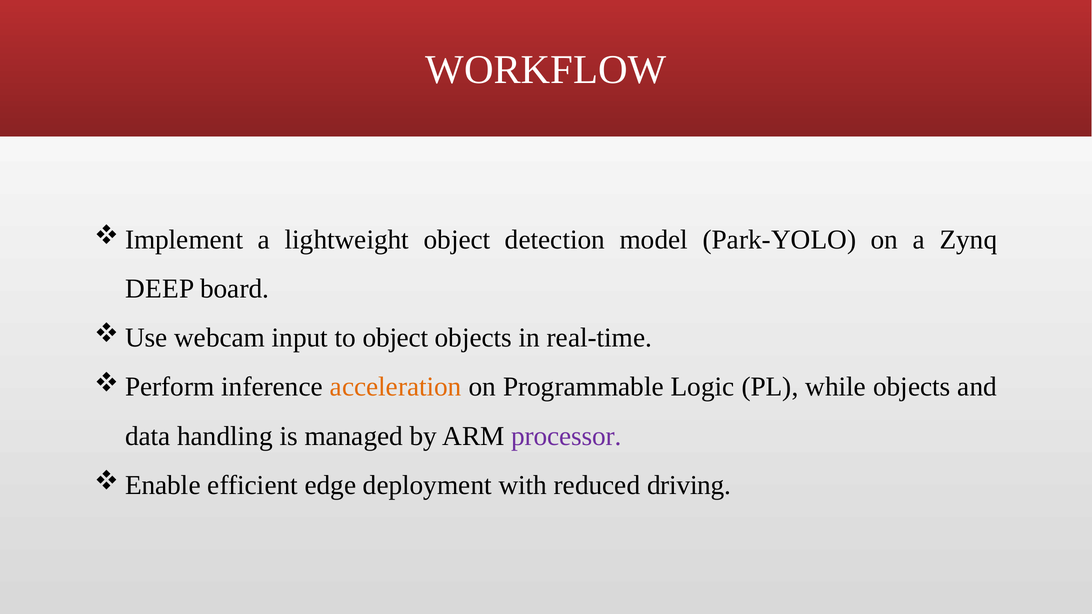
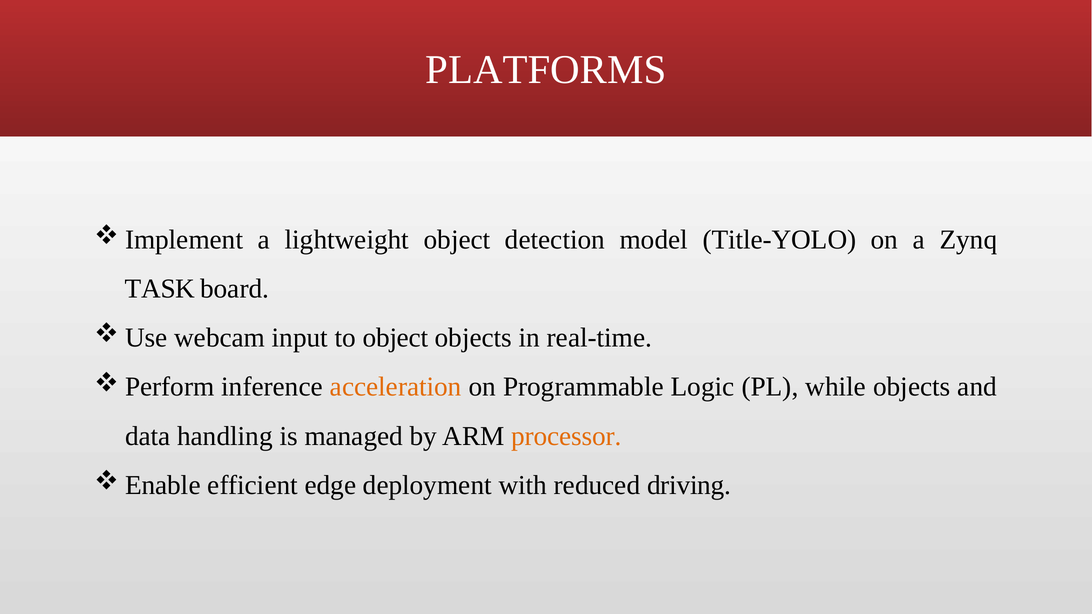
WORKFLOW: WORKFLOW -> PLATFORMS (546, 70)
Park-YOLO: Park-YOLO -> Title-YOLO (779, 240)
DEEP: DEEP -> TASK (160, 289)
processor colour: purple -> orange (566, 436)
